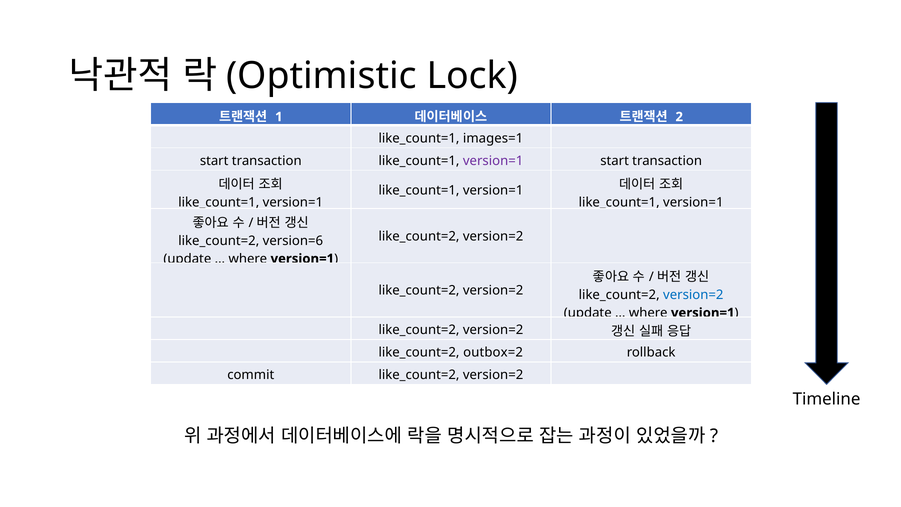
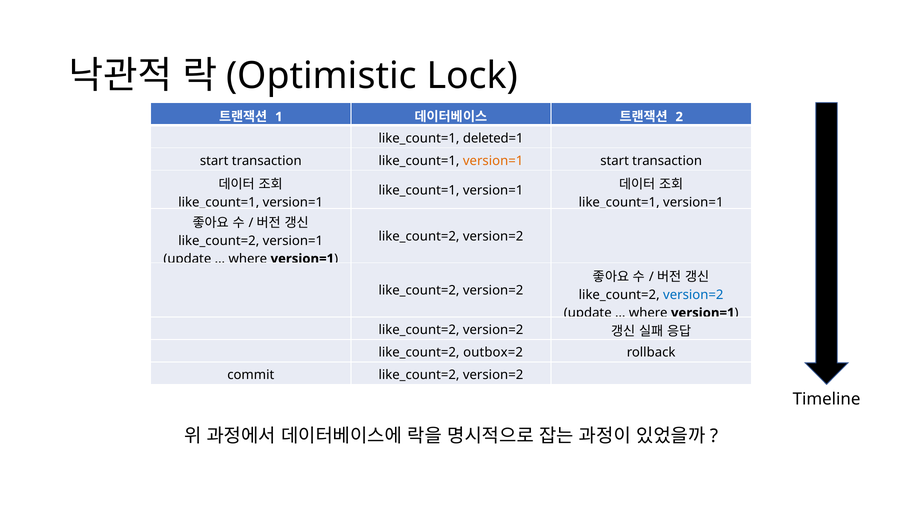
images=1: images=1 -> deleted=1 (493, 138)
version=1 colour: purple -> orange (493, 161)
version=6: version=6 -> version=1 (293, 241)
